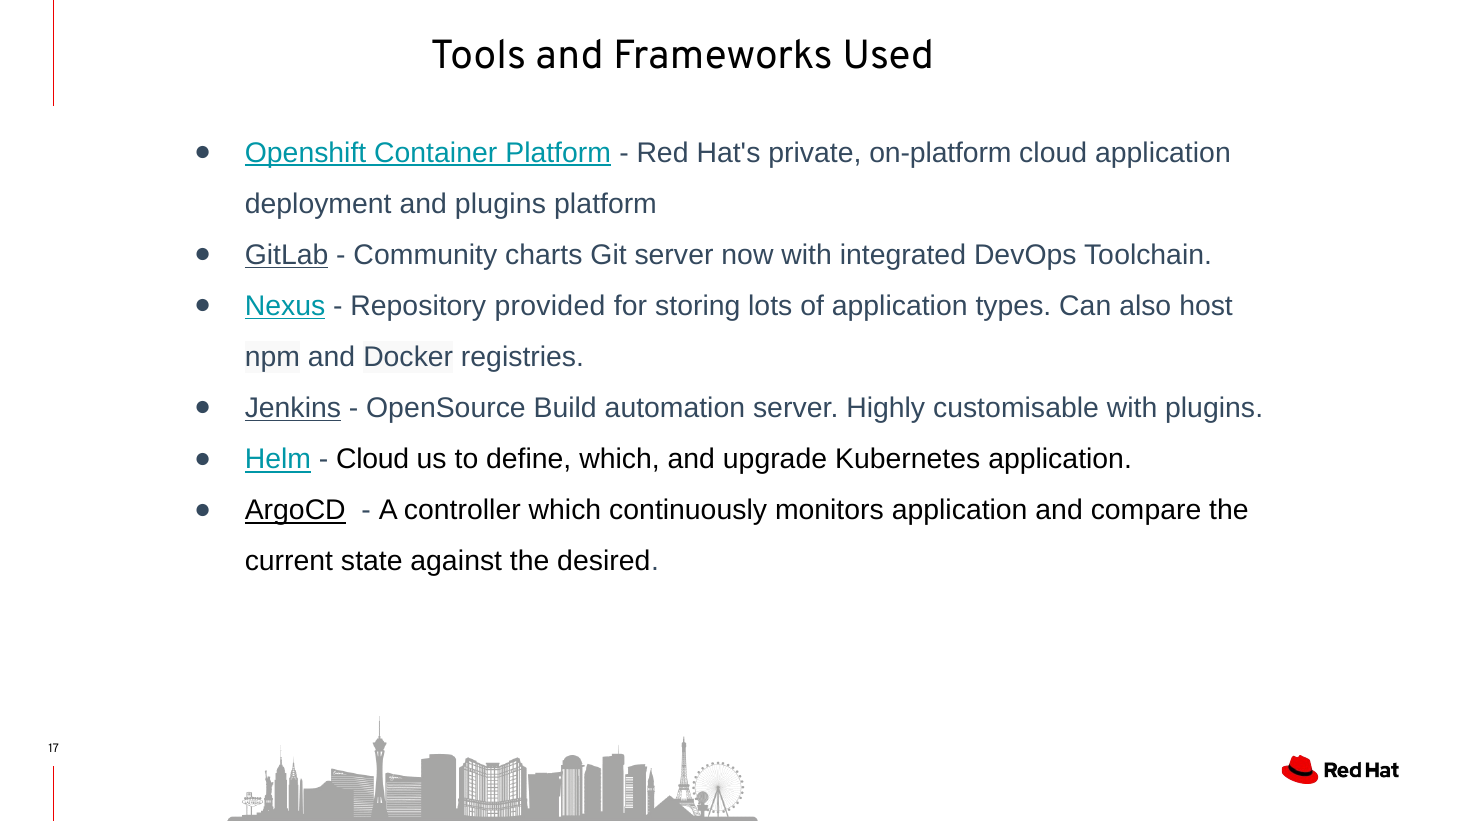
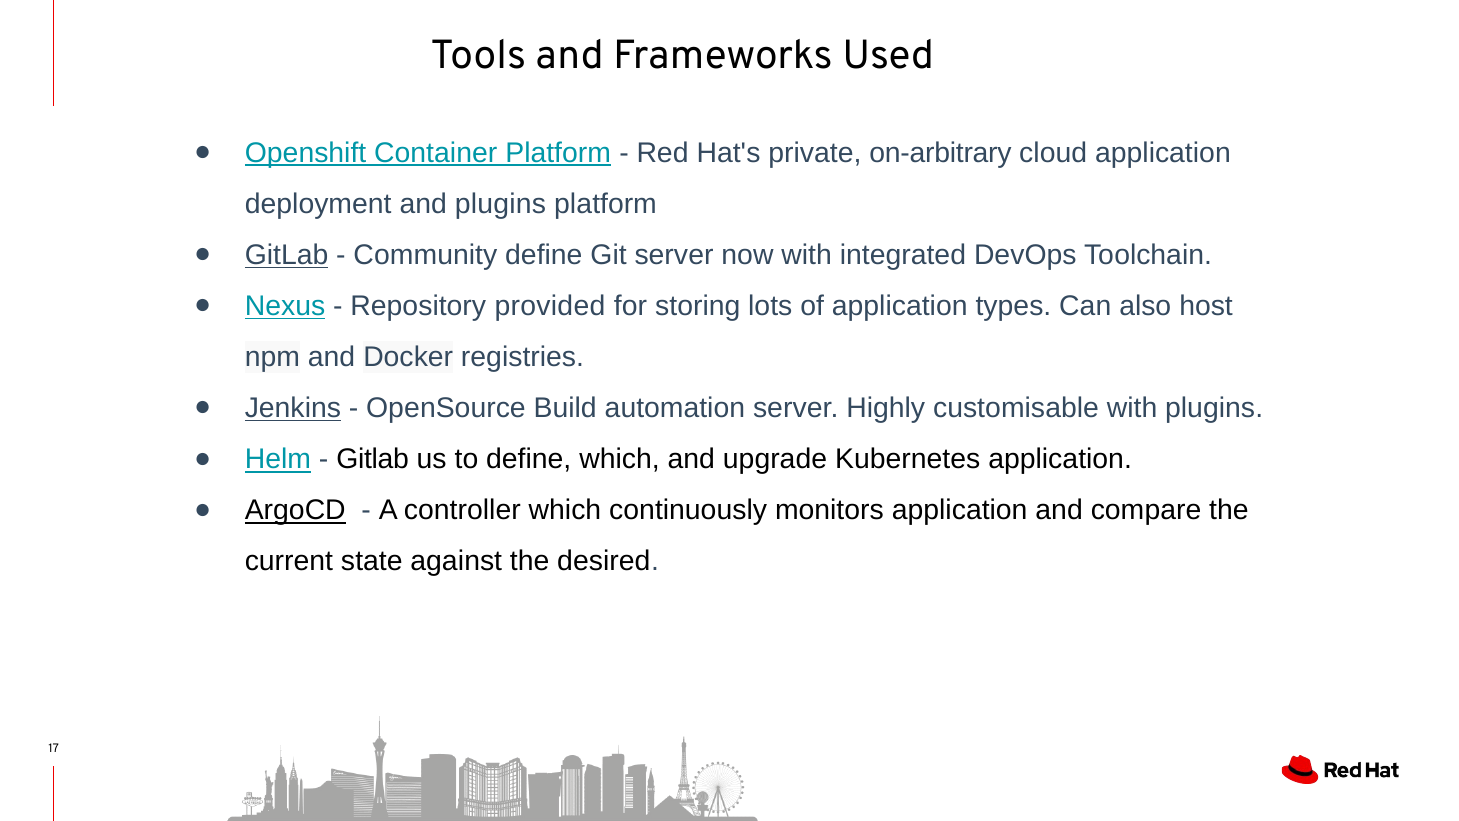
on-platform: on-platform -> on-arbitrary (940, 153)
Community charts: charts -> define (544, 255)
Cloud: Cloud -> Gitlab (373, 459)
